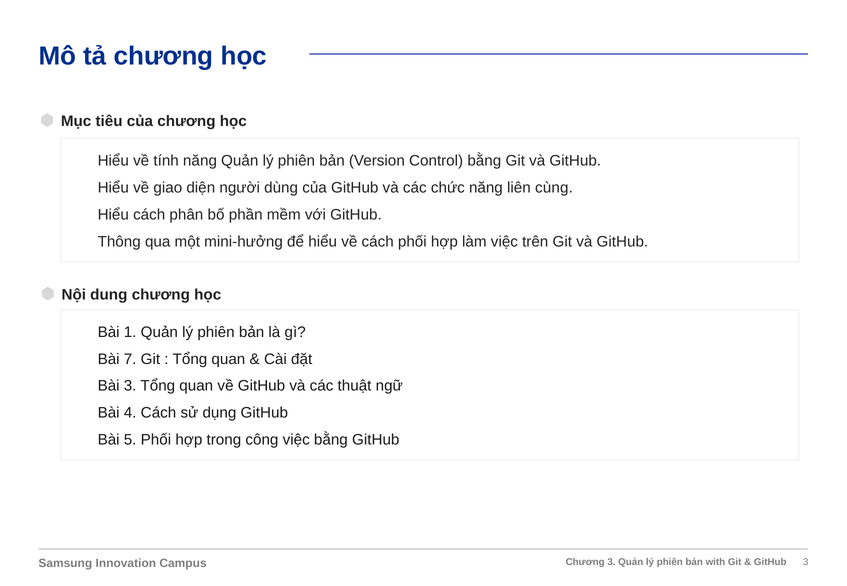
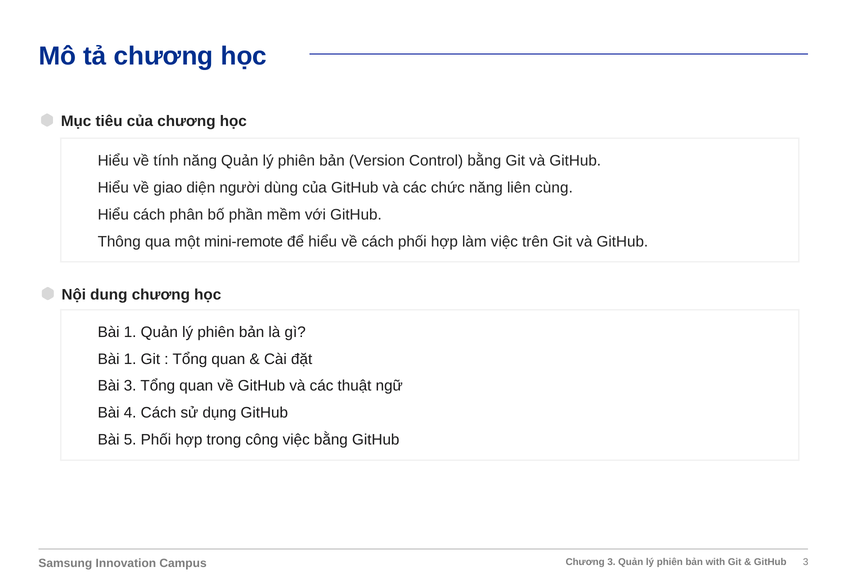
mini-hưởng: mini-hưởng -> mini-remote (244, 242)
7: 7 -> 1 (130, 359)
